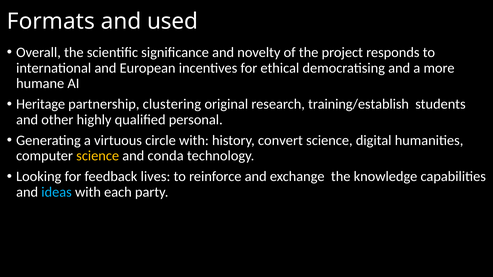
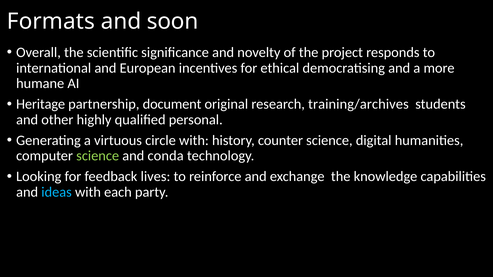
used: used -> soon (173, 21)
clustering: clustering -> document (172, 104)
training/establish: training/establish -> training/archives (358, 104)
convert: convert -> counter (280, 140)
science colour: yellow -> light green (98, 156)
